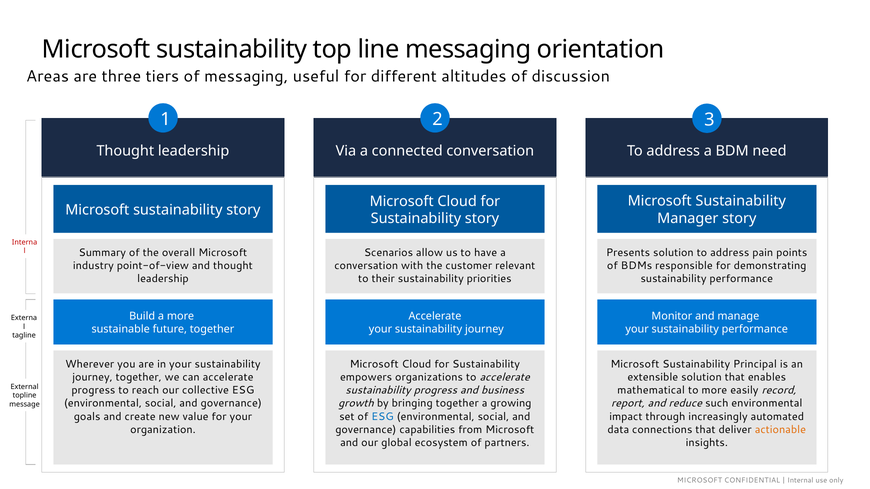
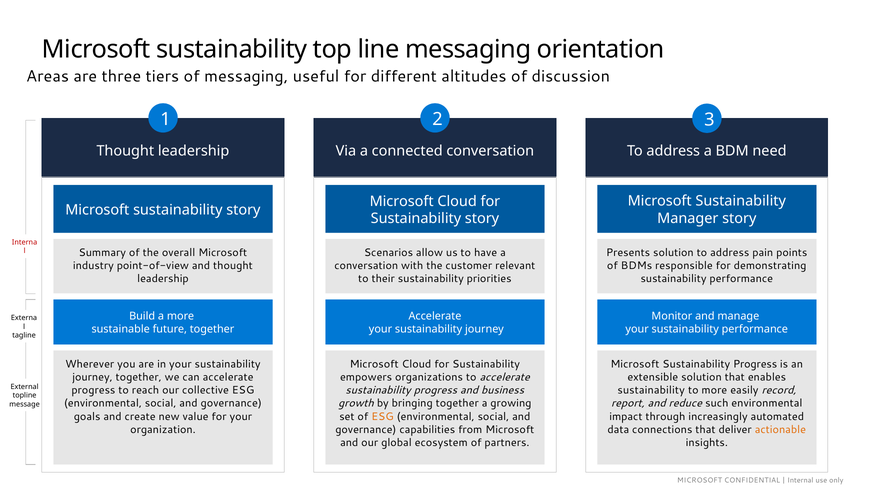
Microsoft Sustainability Principal: Principal -> Progress (755, 365)
mathematical: mathematical -> sustainability (651, 391)
ESG colour: blue -> orange (383, 417)
